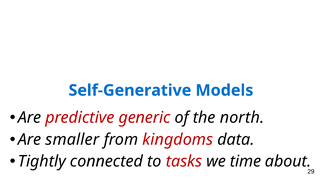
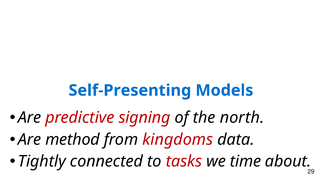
Self-Generative: Self-Generative -> Self-Presenting (130, 90)
generic: generic -> signing (145, 118)
smaller: smaller -> method (73, 140)
